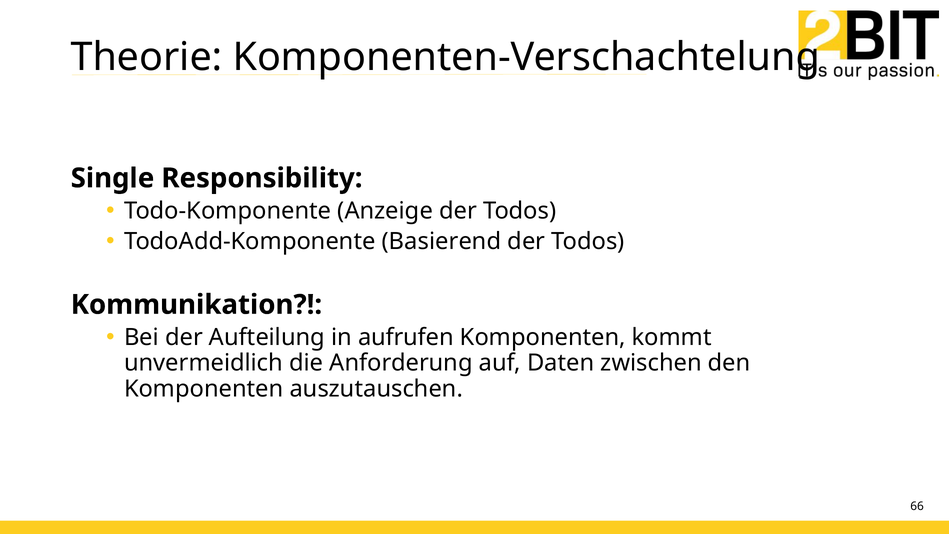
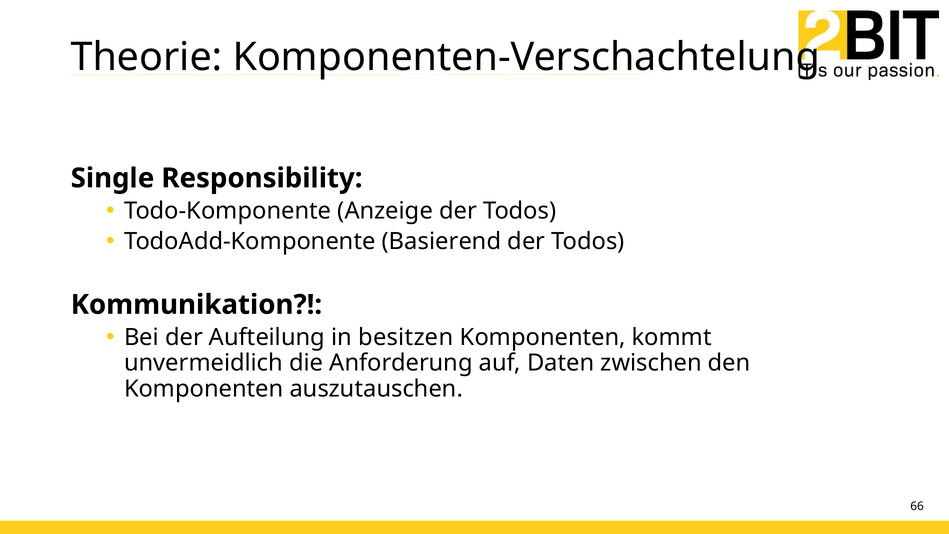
aufrufen: aufrufen -> besitzen (406, 337)
